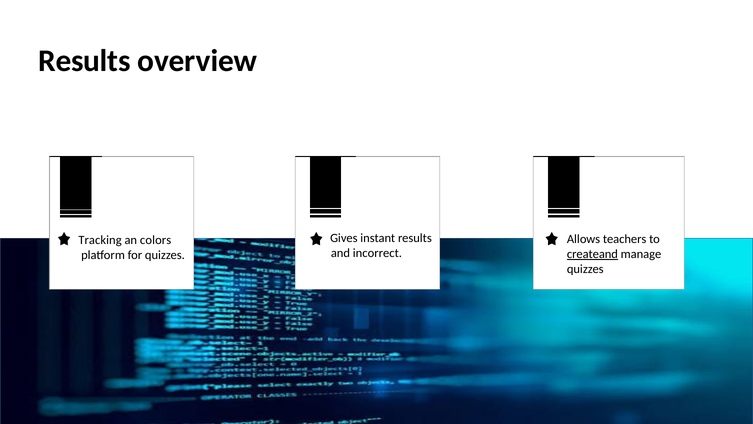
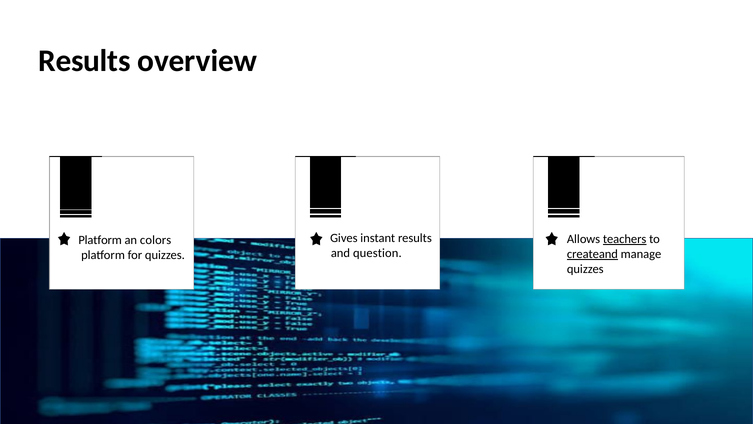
teachers underline: none -> present (625, 239)
Tracking: Tracking -> Platform (100, 240)
incorrect: incorrect -> question (377, 253)
